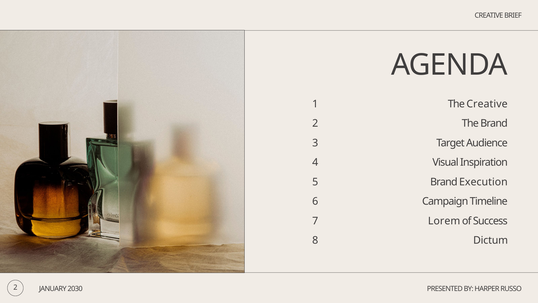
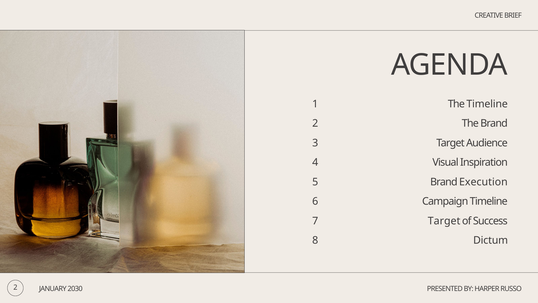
The Creative: Creative -> Timeline (487, 104)
Lorem: Lorem -> Target (444, 221)
